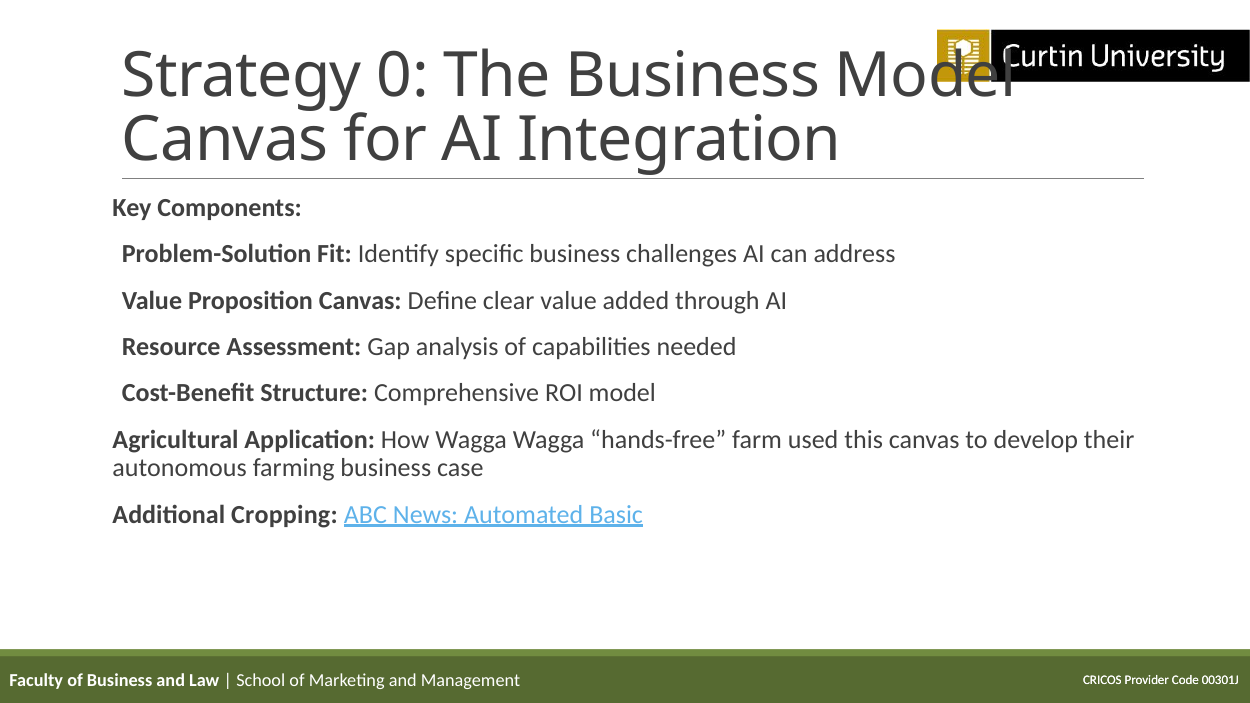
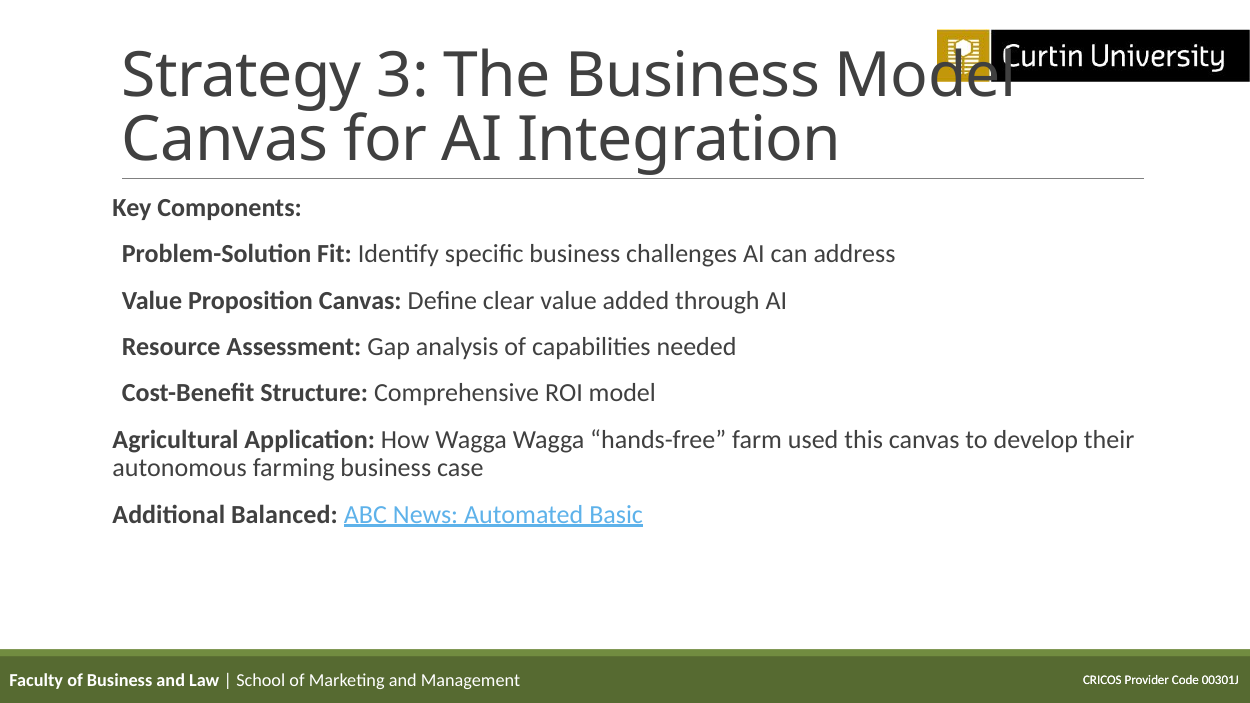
0: 0 -> 3 (403, 76)
Cropping: Cropping -> Balanced (284, 515)
